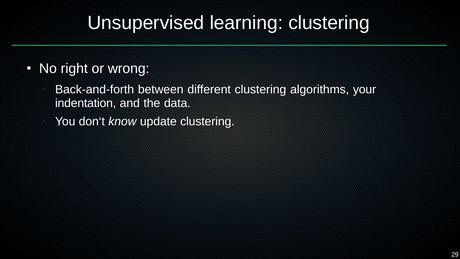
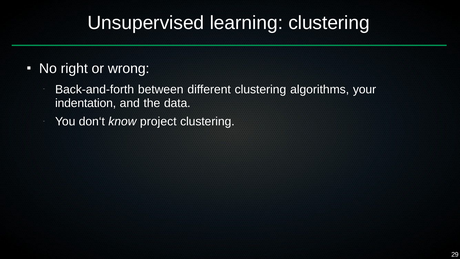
update: update -> project (158, 122)
